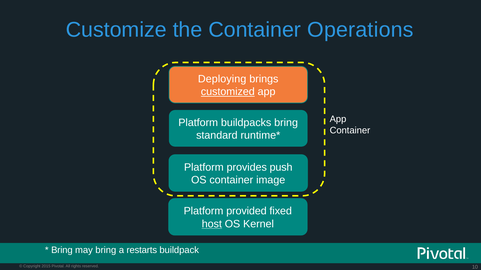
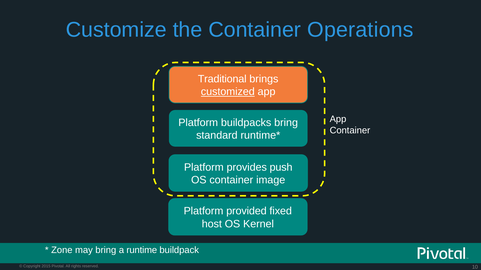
Deploying: Deploying -> Traditional (222, 79)
host underline: present -> none (212, 224)
Bring: Bring -> Zone (62, 250)
restarts: restarts -> runtime (142, 250)
